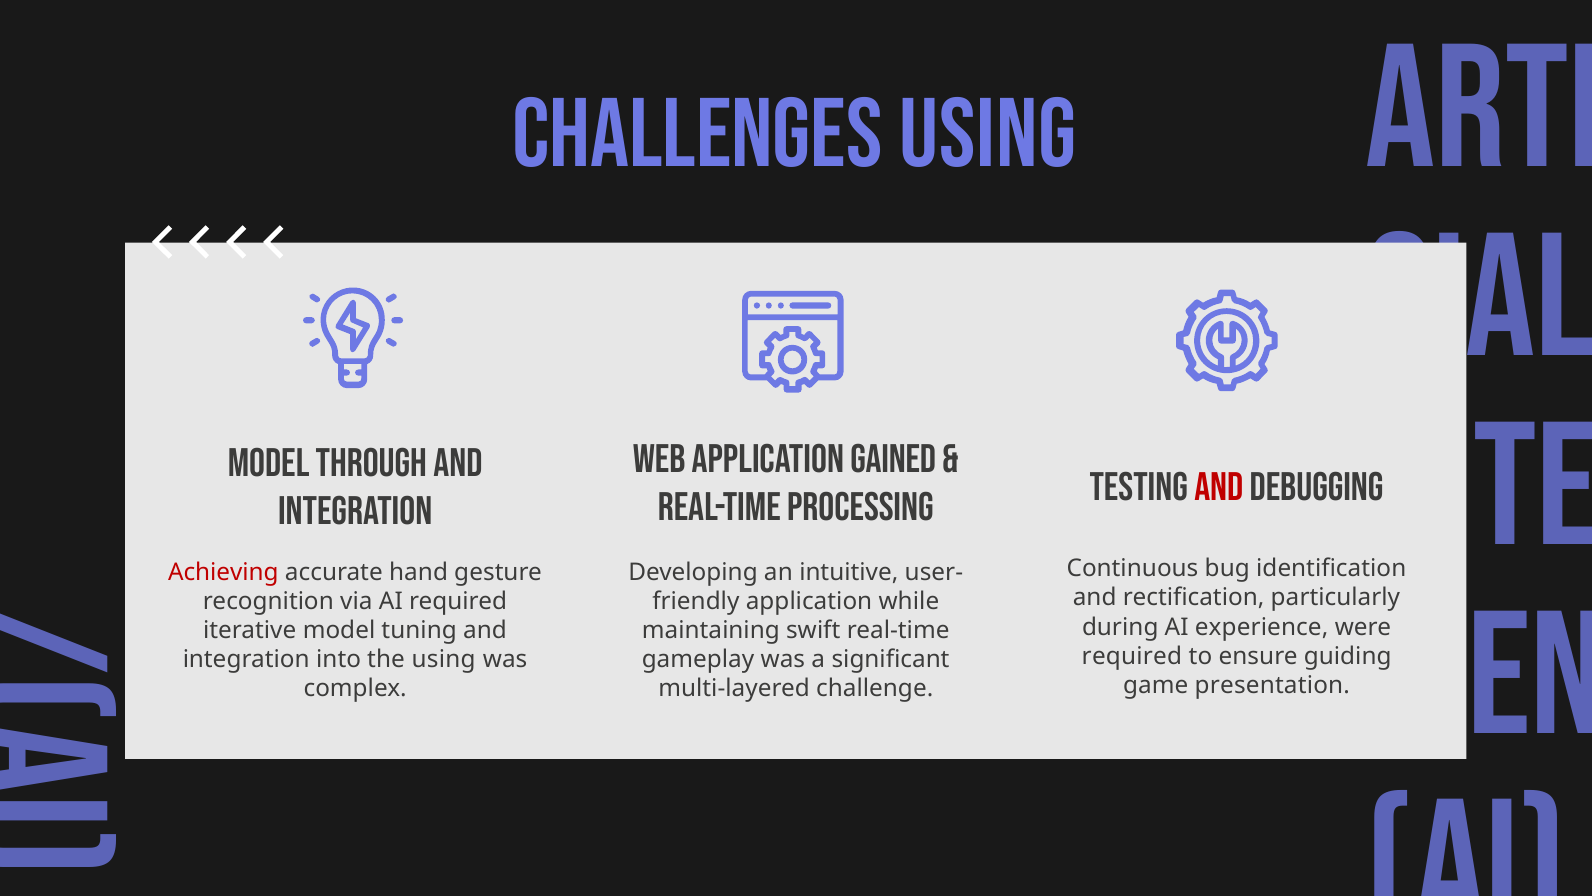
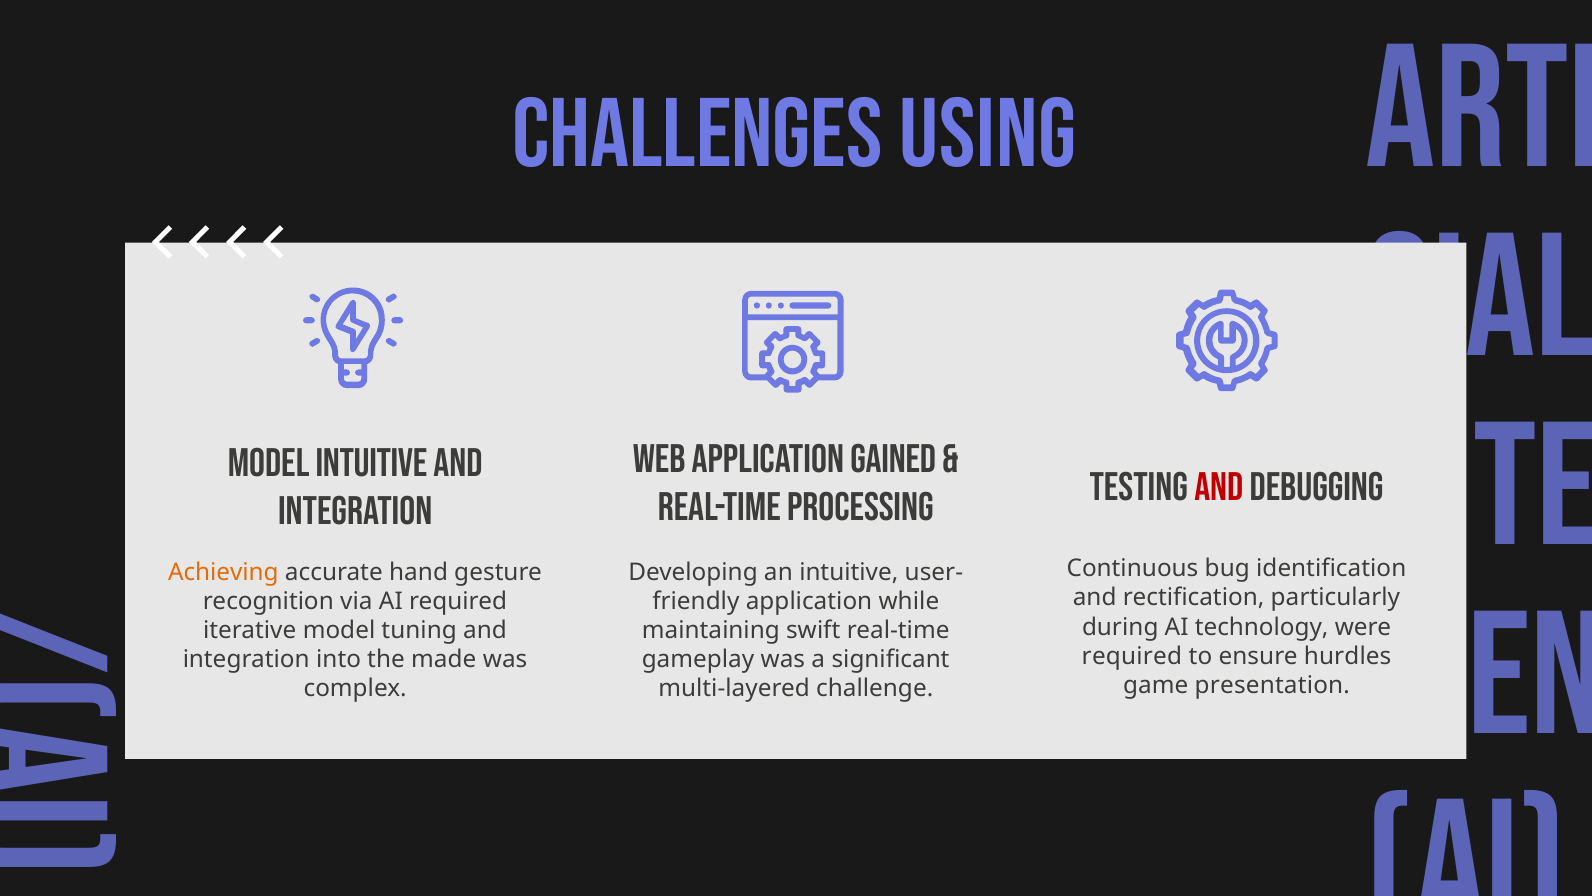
model Through: Through -> Intuitive (371, 464)
Achieving colour: red -> orange (223, 572)
experience: experience -> technology (1262, 627)
guiding: guiding -> hurdles (1348, 656)
the using: using -> made (444, 659)
